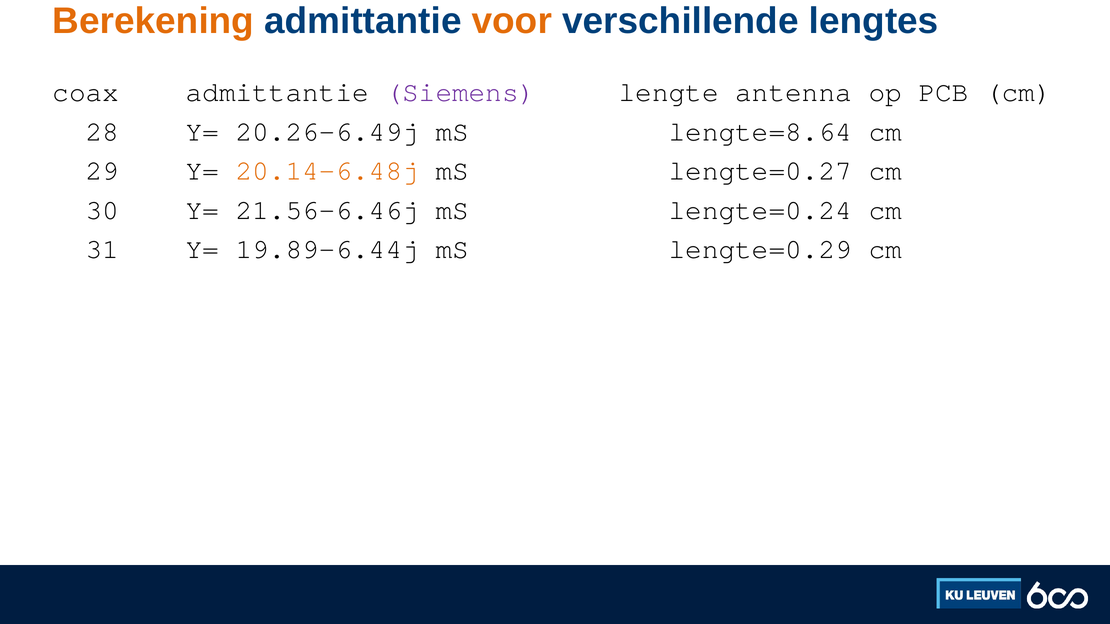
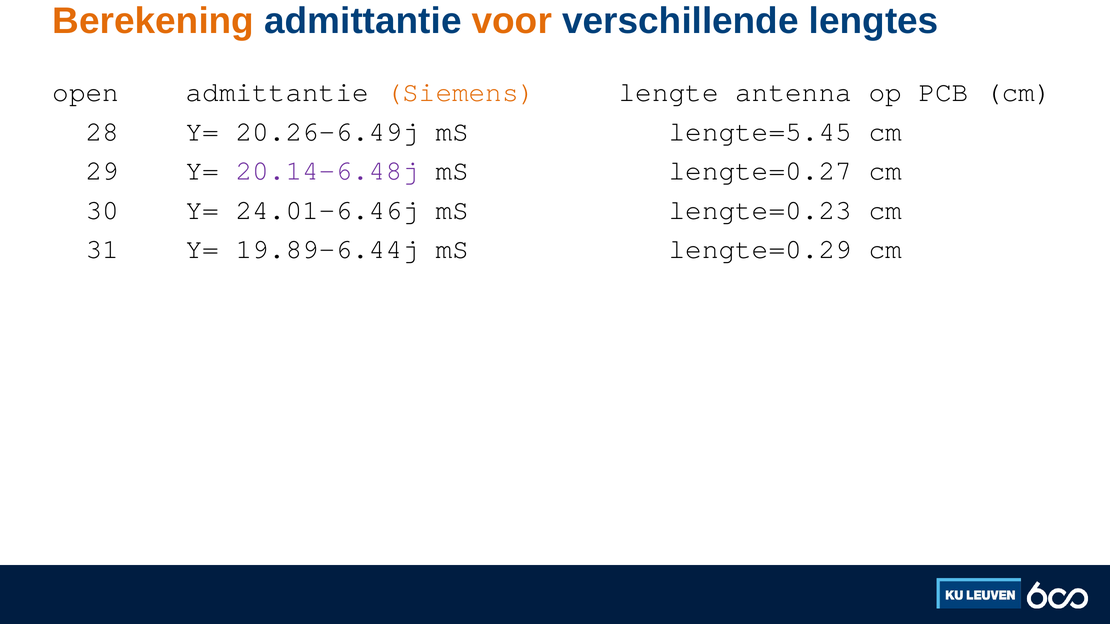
coax: coax -> open (86, 92)
Siemens colour: purple -> orange (461, 92)
lengte=8.64: lengte=8.64 -> lengte=5.45 (760, 131)
20.14-6.48j colour: orange -> purple (327, 171)
21.56-6.46j: 21.56-6.46j -> 24.01-6.46j (327, 210)
lengte=0.24: lengte=0.24 -> lengte=0.23 (760, 210)
